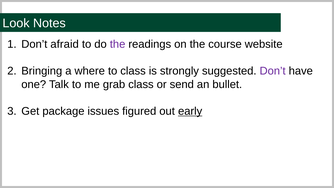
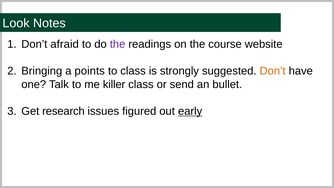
where: where -> points (90, 71)
Don’t colour: purple -> orange (273, 71)
grab: grab -> killer (114, 84)
package: package -> research (63, 111)
